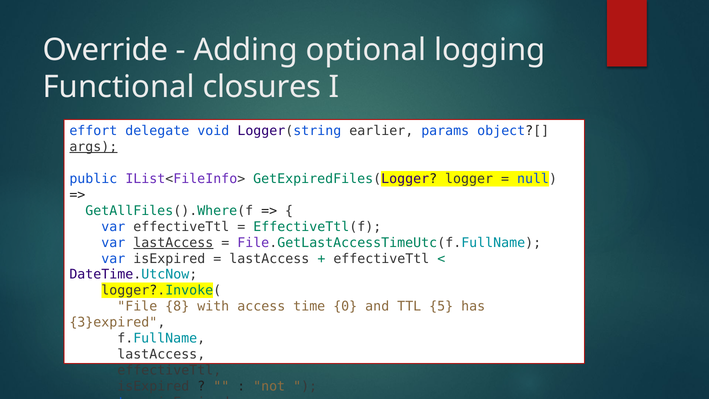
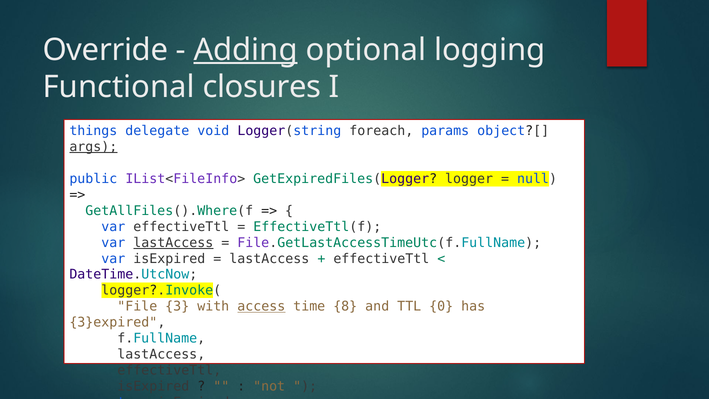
Adding underline: none -> present (246, 50)
effort: effort -> things (93, 131)
earlier: earlier -> foreach (381, 131)
8: 8 -> 3 (177, 306)
access underline: none -> present (261, 306)
0: 0 -> 8 (345, 306)
5: 5 -> 0 (441, 306)
